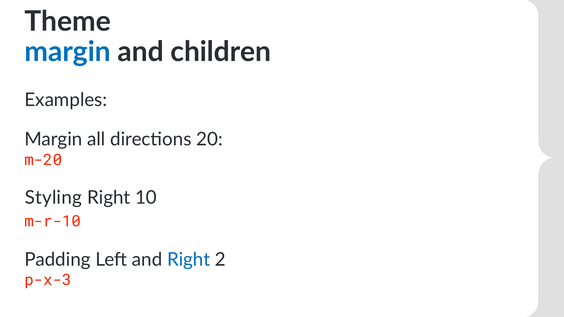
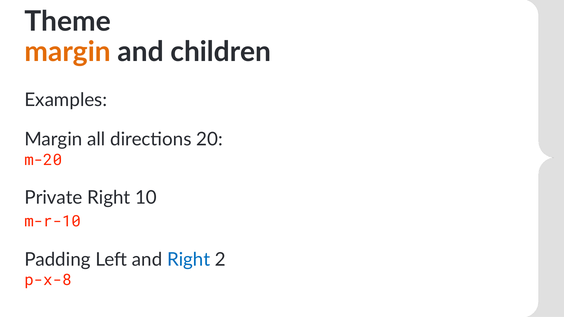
margin colour: blue -> orange (68, 52)
Styling: Styling -> Private (53, 198)
p-x-3: p-x-3 -> p-x-8 (48, 280)
